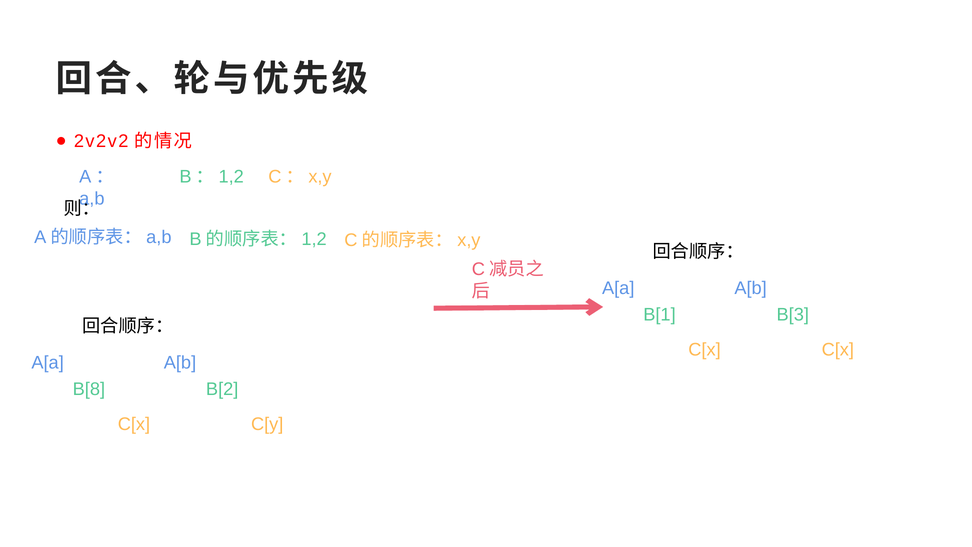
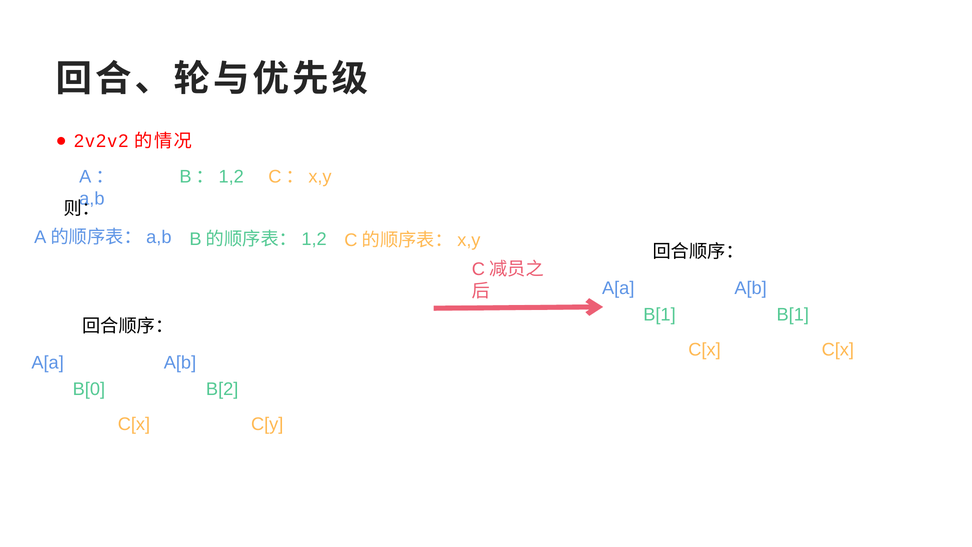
B[1 B[3: B[3 -> B[1 (793, 314)
B[8: B[8 -> B[0 (89, 389)
